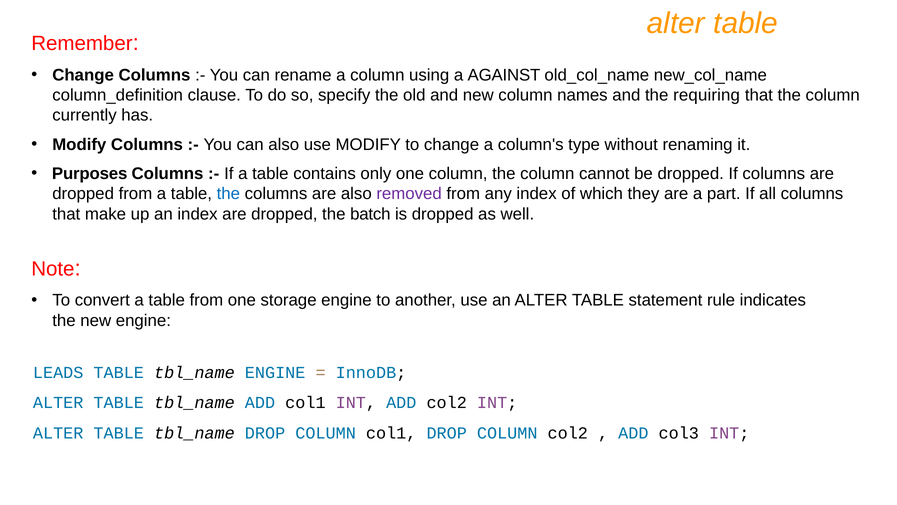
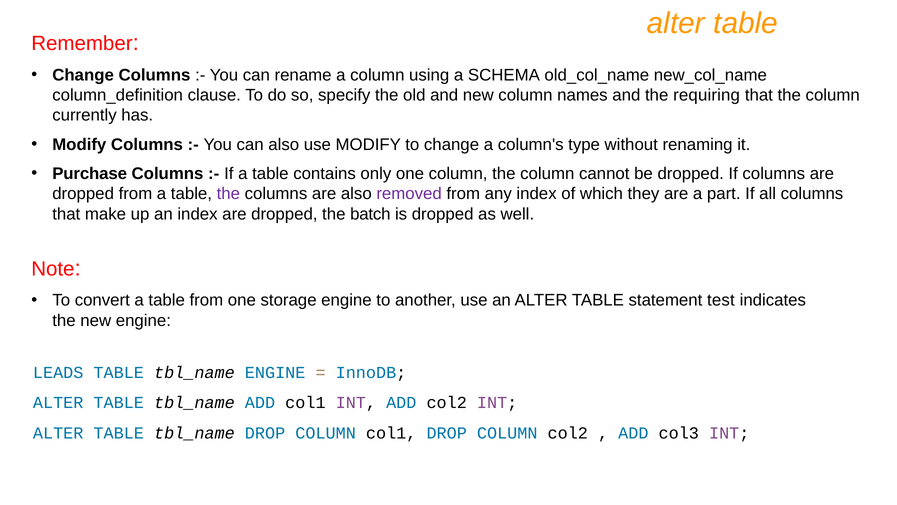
AGAINST: AGAINST -> SCHEMA (504, 75)
Purposes: Purposes -> Purchase (90, 174)
the colour: blue -> purple (228, 194)
rule: rule -> test (721, 300)
